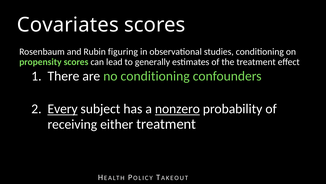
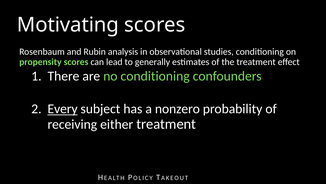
Covariates: Covariates -> Motivating (68, 25)
figuring: figuring -> analysis (123, 51)
nonzero underline: present -> none (177, 109)
